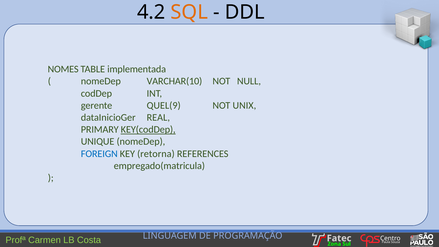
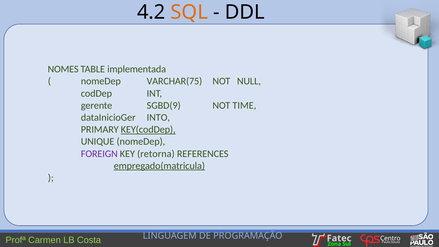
VARCHAR(10: VARCHAR(10 -> VARCHAR(75 (174, 81)
QUEL(9: QUEL(9 -> SGBD(9 (164, 105)
UNIX: UNIX -> TIME (244, 105)
REAL: REAL -> INTO (158, 117)
FOREIGN colour: blue -> purple (99, 154)
empregado(matricula underline: none -> present (159, 166)
